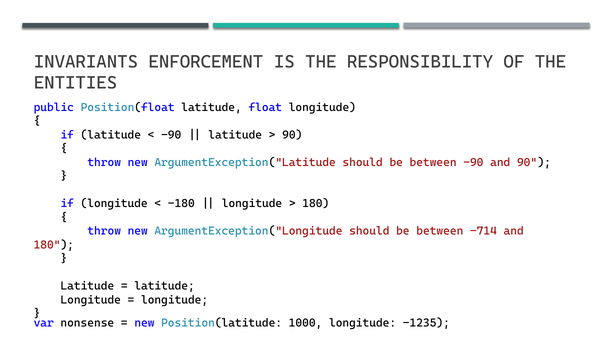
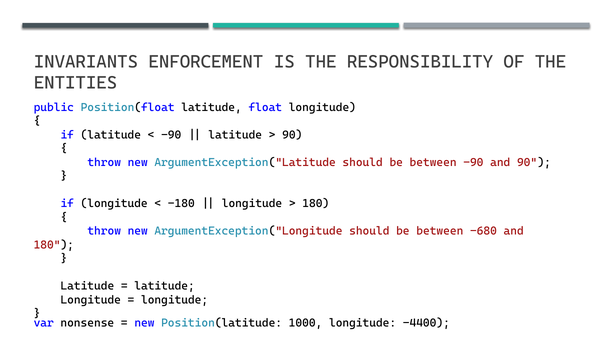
-714: -714 -> -680 (483, 231)
-1235: -1235 -> -4400 (426, 323)
